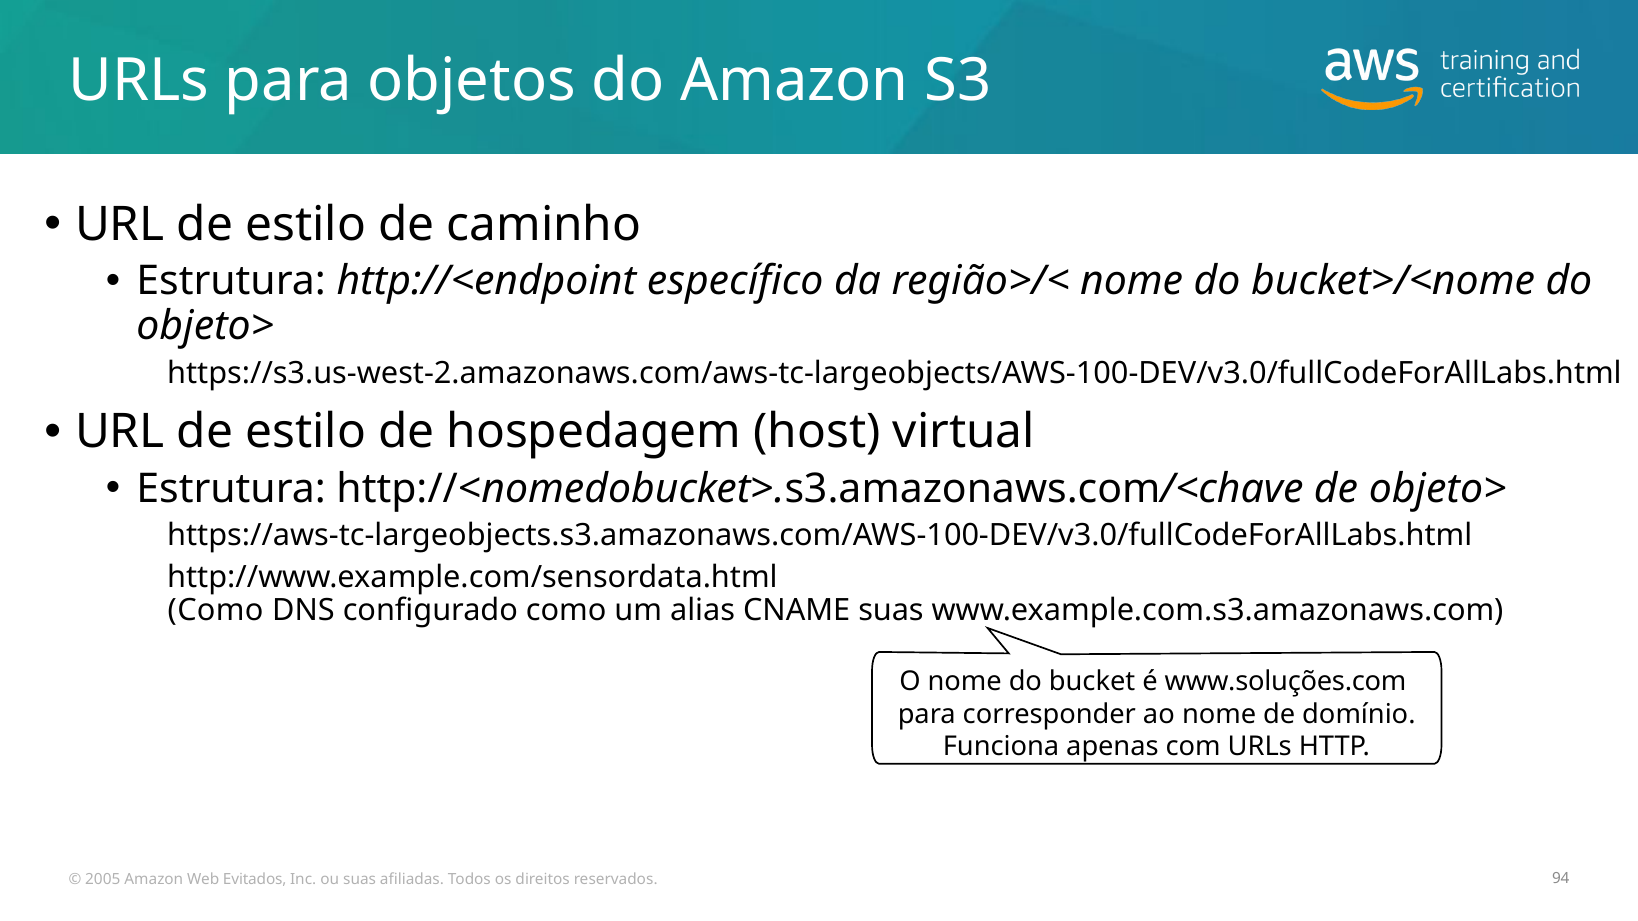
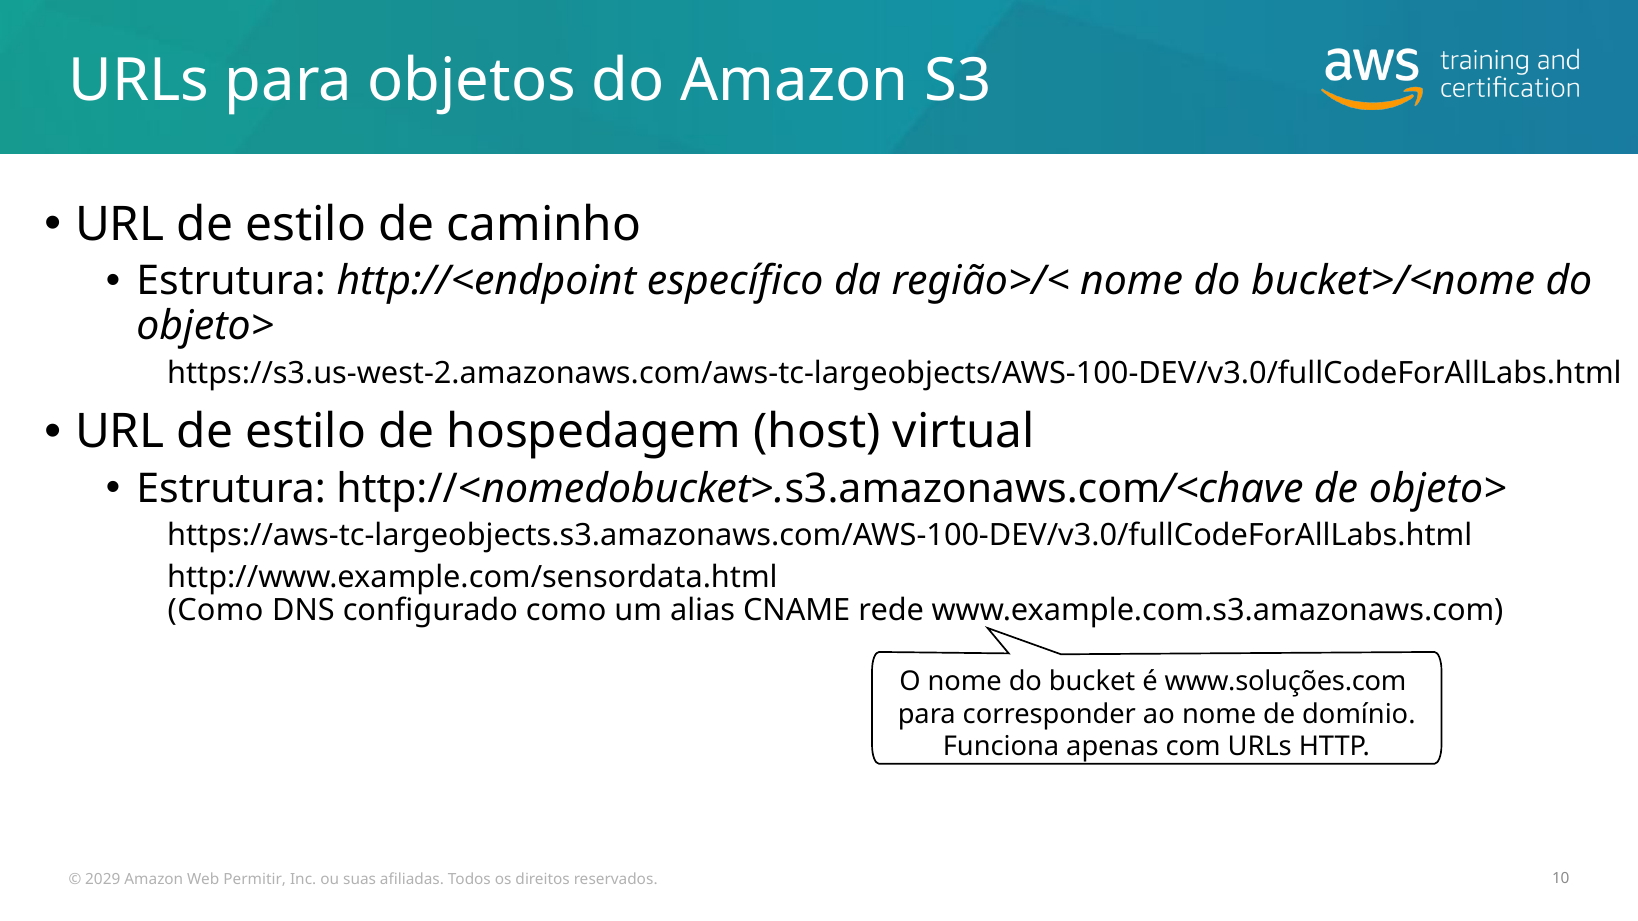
CNAME suas: suas -> rede (891, 611)
2005: 2005 -> 2029 (103, 880)
Evitados: Evitados -> Permitir (255, 880)
94: 94 -> 10 (1561, 878)
